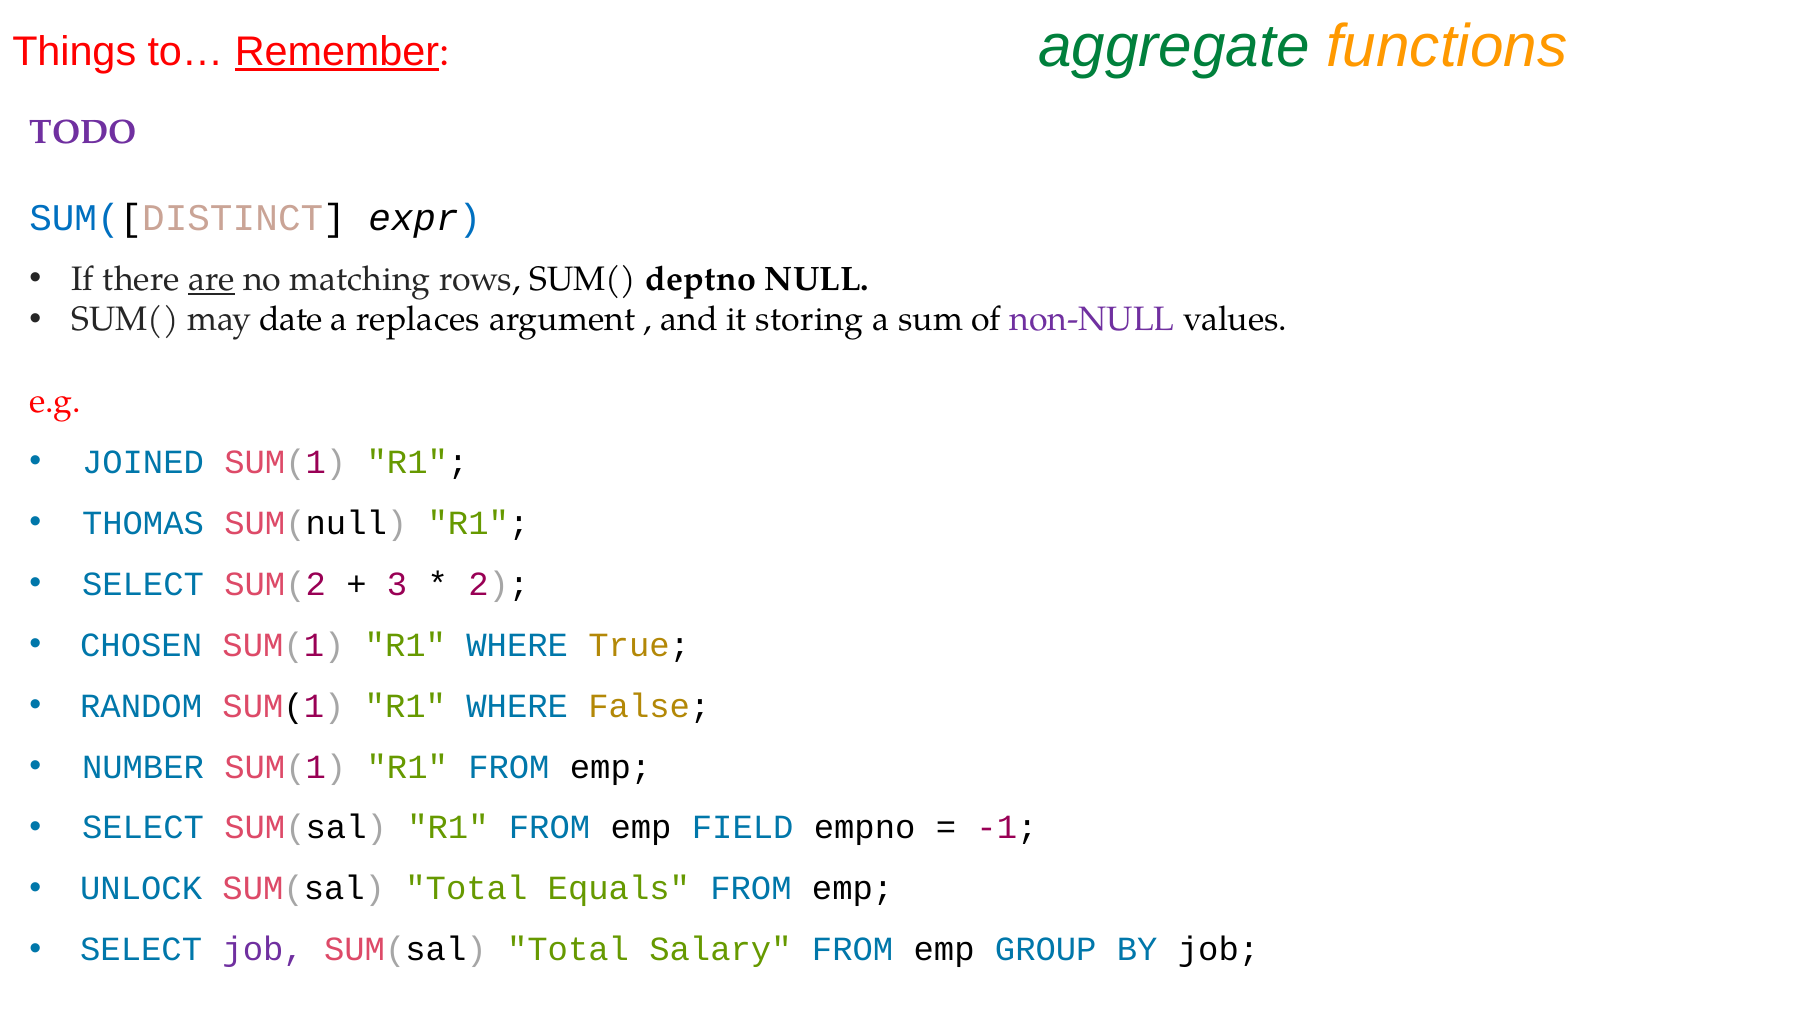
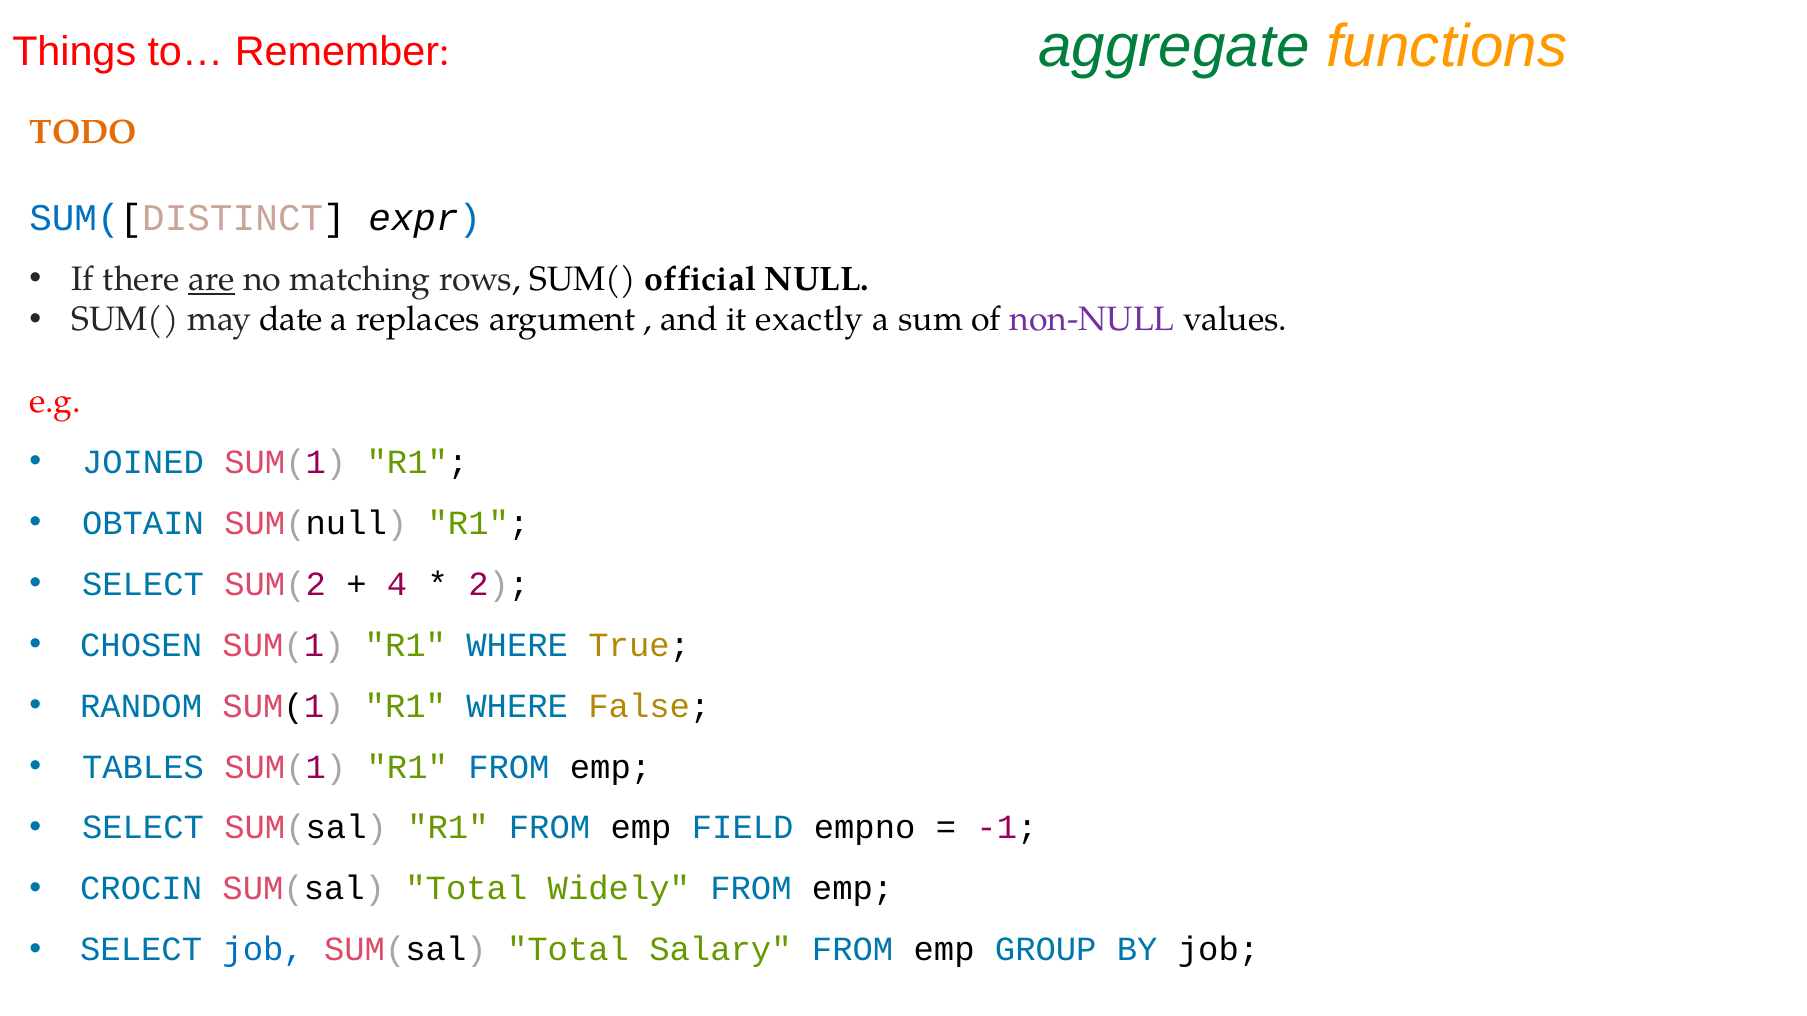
Remember underline: present -> none (337, 52)
TODO colour: purple -> orange (83, 132)
deptno: deptno -> official (701, 279)
storing: storing -> exactly (810, 320)
THOMAS: THOMAS -> OBTAIN (143, 523)
3: 3 -> 4 (397, 584)
NUMBER: NUMBER -> TABLES (143, 767)
UNLOCK: UNLOCK -> CROCIN (141, 889)
Equals: Equals -> Widely (619, 889)
job colour: purple -> blue (263, 950)
